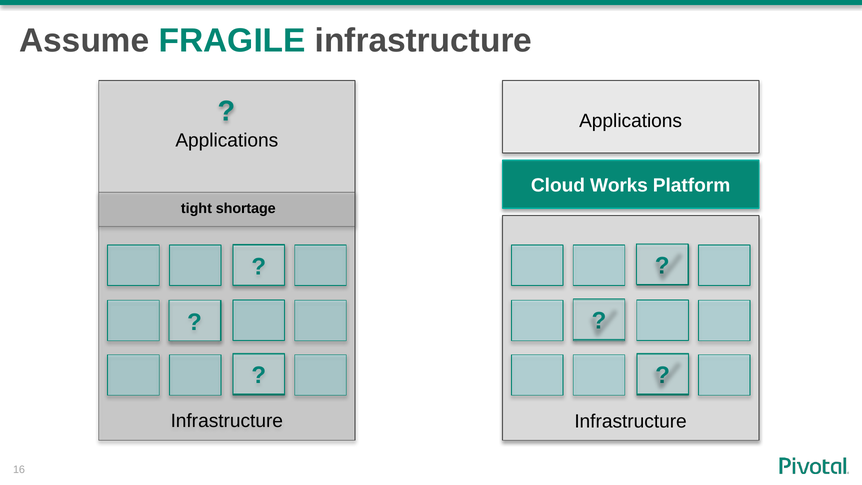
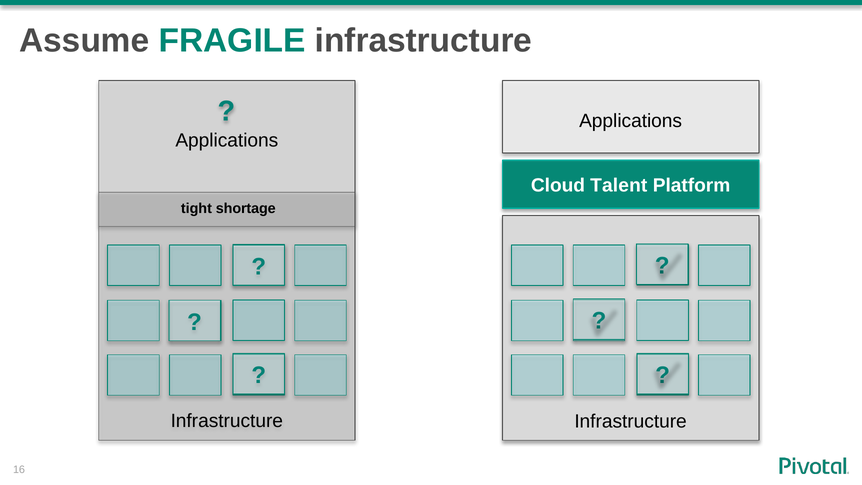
Works: Works -> Talent (619, 186)
